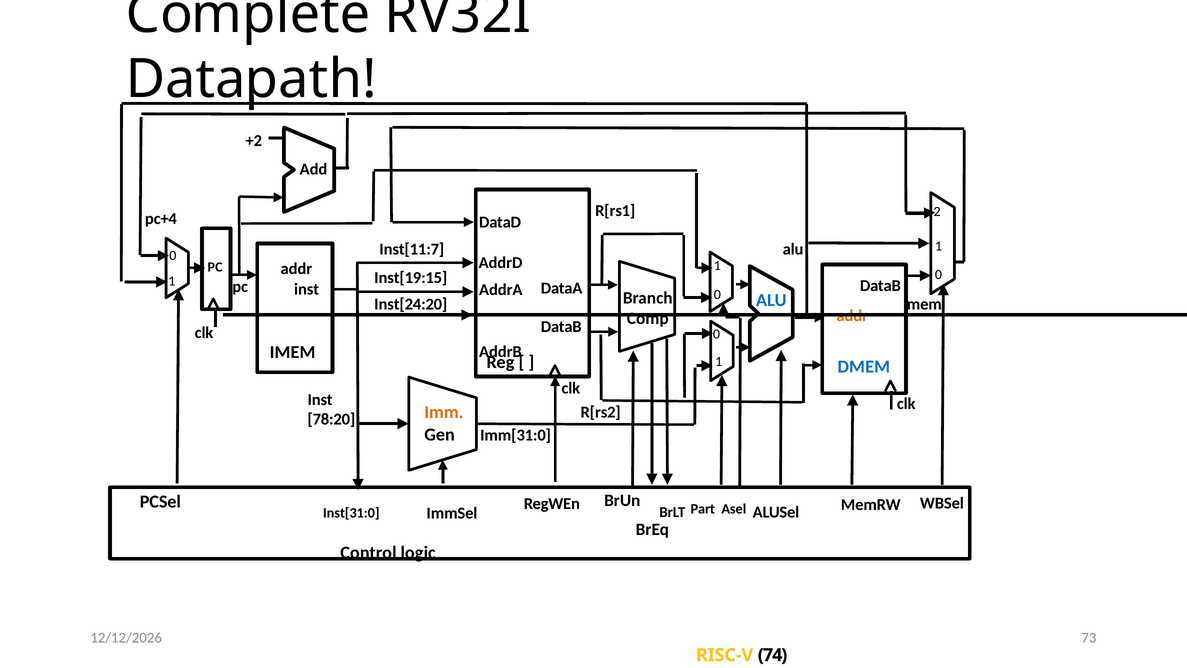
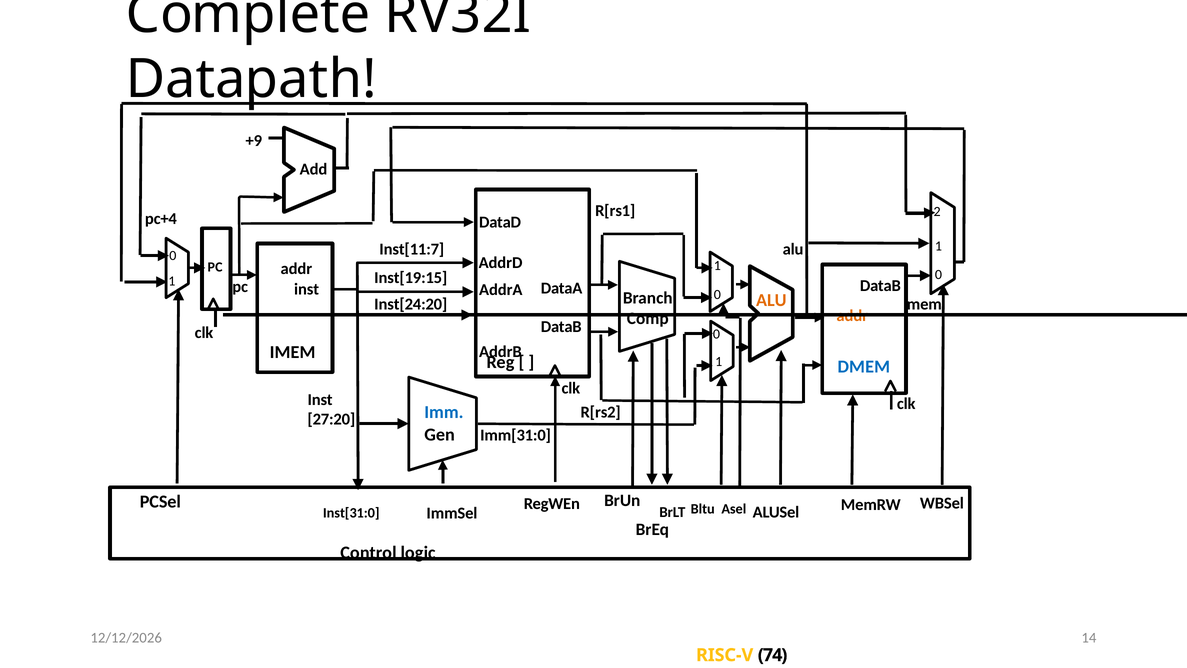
+2: +2 -> +9 (254, 141)
ALU colour: blue -> orange (771, 300)
Imm colour: orange -> blue (444, 412)
78:20: 78:20 -> 27:20 (331, 419)
Part: Part -> Bltu (703, 509)
73: 73 -> 14 (1089, 637)
